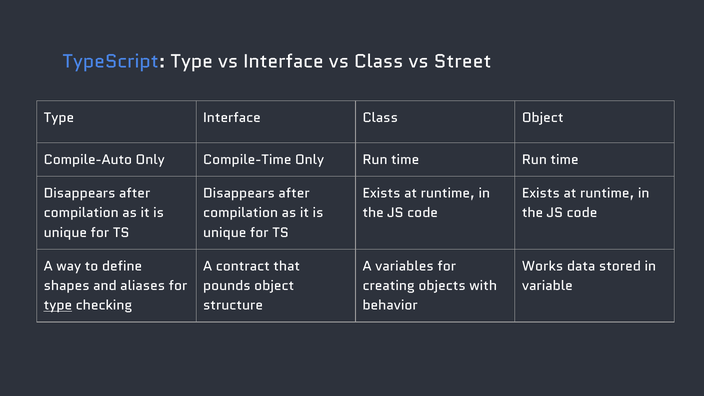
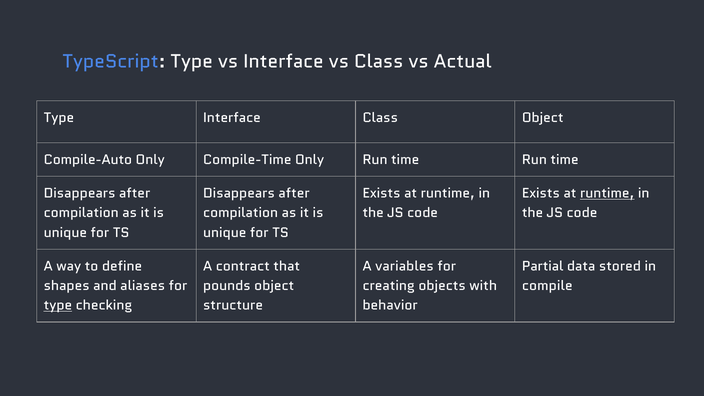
Street: Street -> Actual (463, 61)
runtime underline: none -> present (607, 193)
Works: Works -> Partial (543, 266)
variable: variable -> compile (547, 286)
